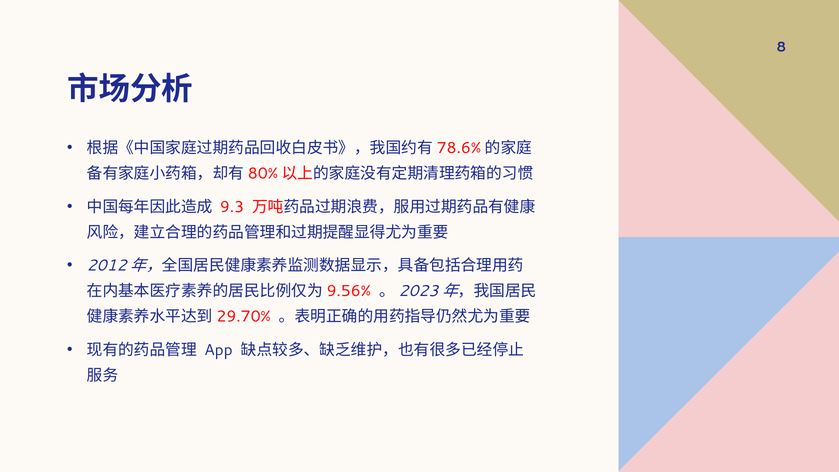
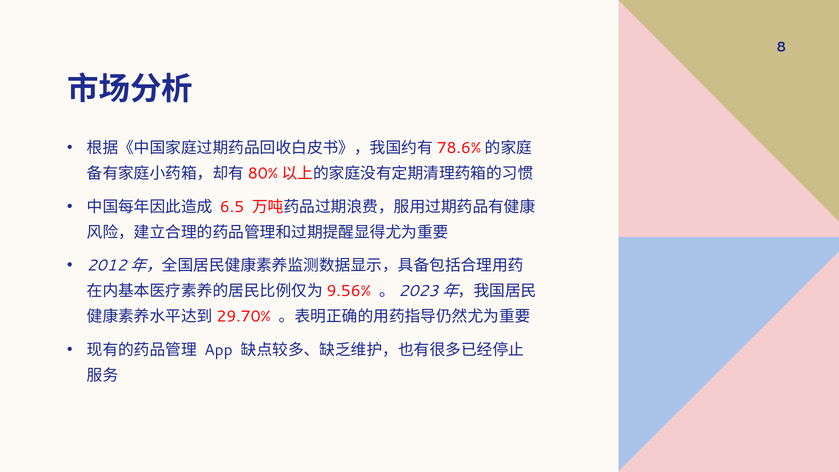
9.3: 9.3 -> 6.5 (232, 207)
